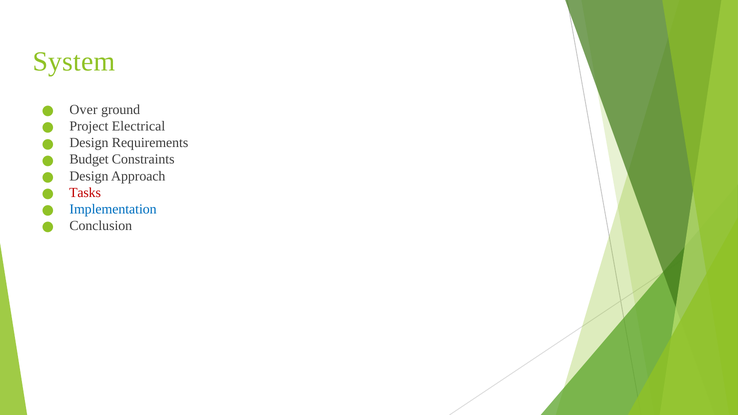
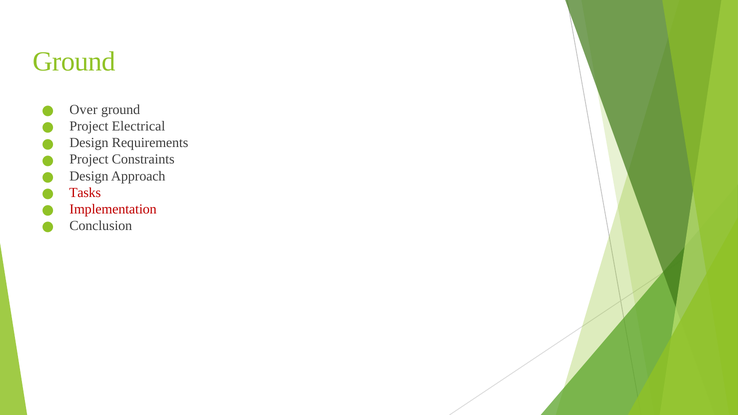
System: System -> Ground (74, 62)
Budget: Budget -> Project (89, 159)
Implementation colour: blue -> red (113, 209)
